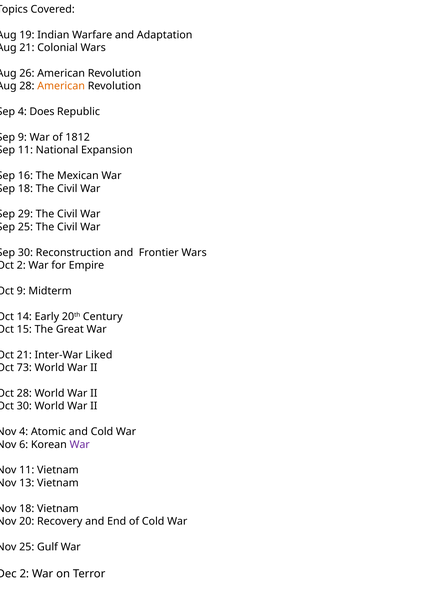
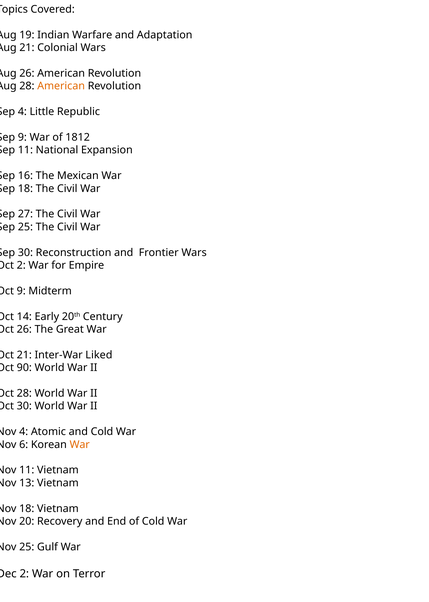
Does: Does -> Little (42, 112)
29: 29 -> 27 (25, 214)
15: 15 -> 26 (24, 329)
73: 73 -> 90 (24, 368)
War colour: purple -> orange (80, 445)
